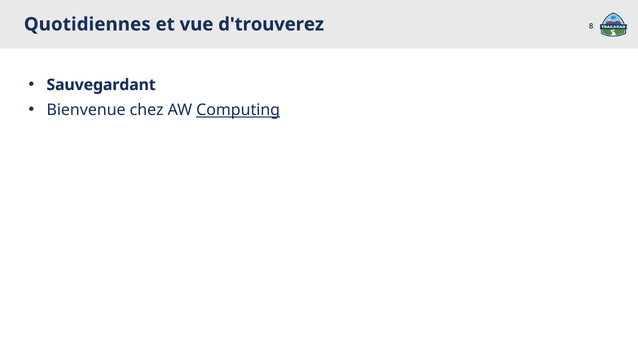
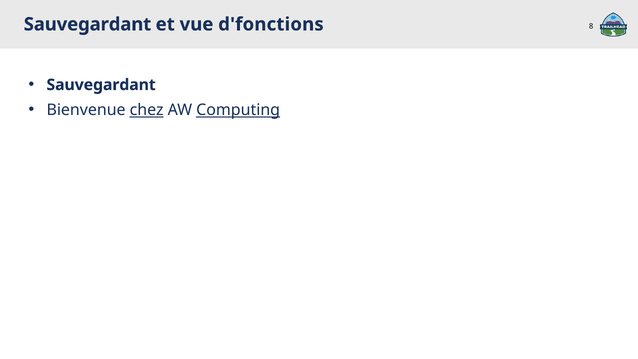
Quotidiennes: Quotidiennes -> Sauvegardant (87, 24)
d'trouverez: d'trouverez -> d'fonctions (271, 24)
chez underline: none -> present (147, 110)
